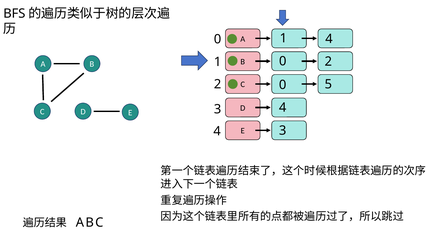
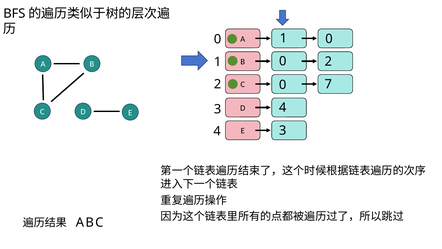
1 4: 4 -> 0 (329, 39)
5: 5 -> 7 (328, 84)
